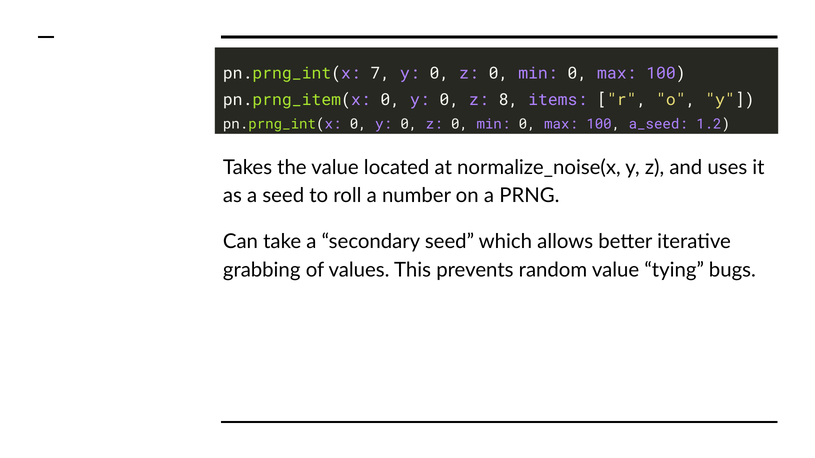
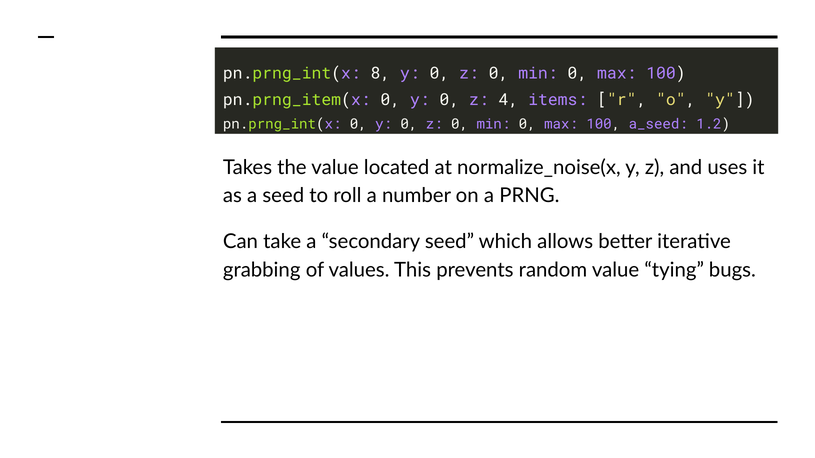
7: 7 -> 8 (380, 74)
8: 8 -> 4 (508, 100)
